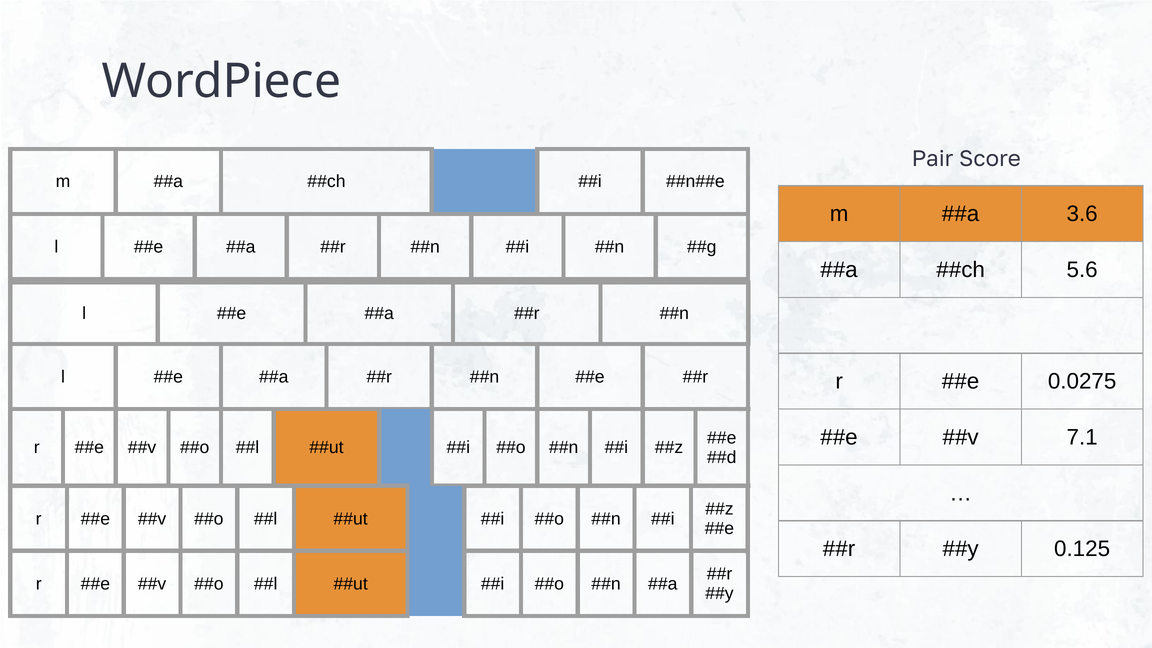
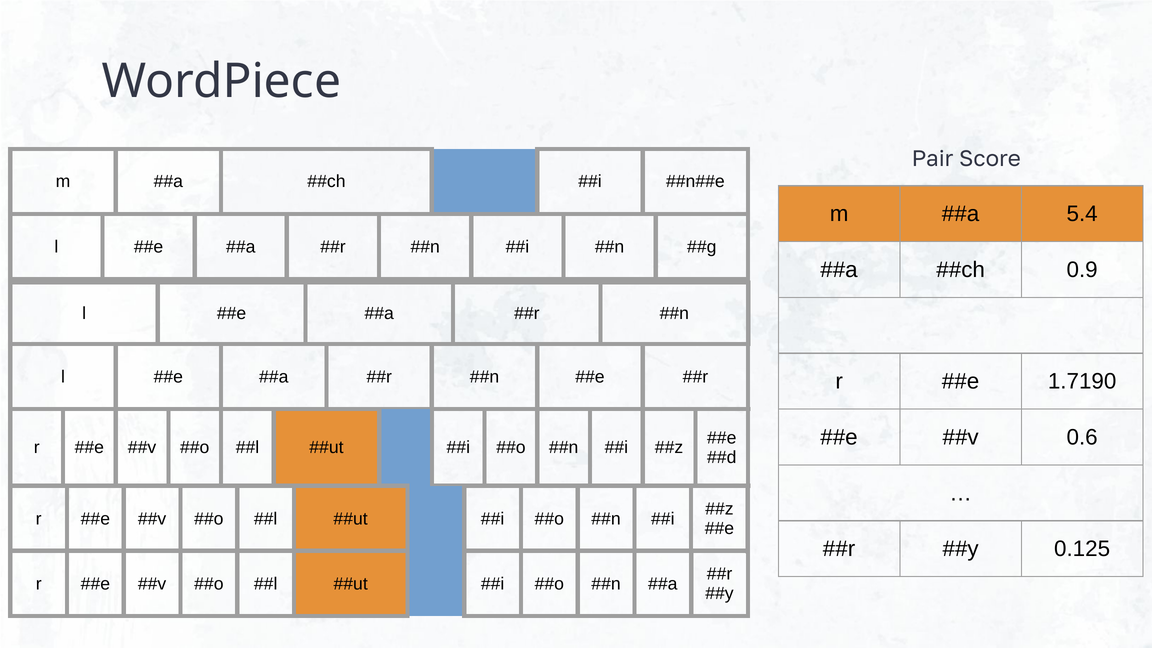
3.6: 3.6 -> 5.4 (1082, 214)
5.6: 5.6 -> 0.9 (1082, 270)
0.0275: 0.0275 -> 1.7190 (1082, 382)
7.1: 7.1 -> 0.6 (1082, 437)
